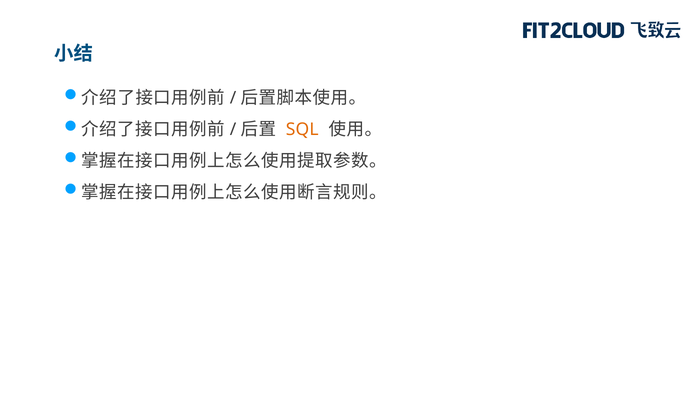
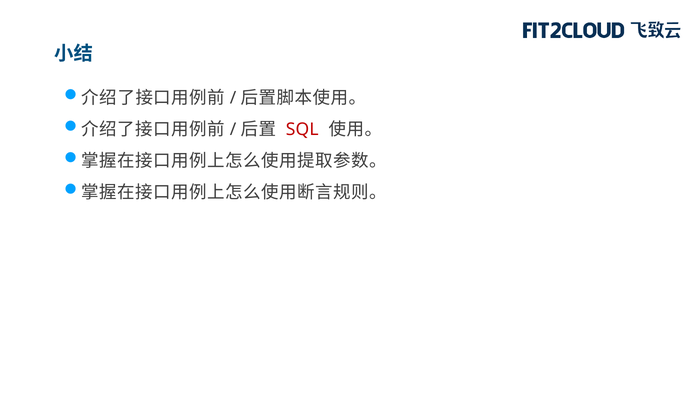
SQL colour: orange -> red (302, 129)
